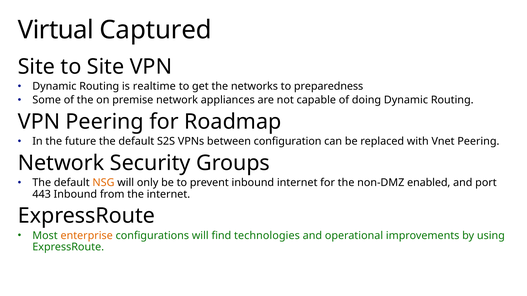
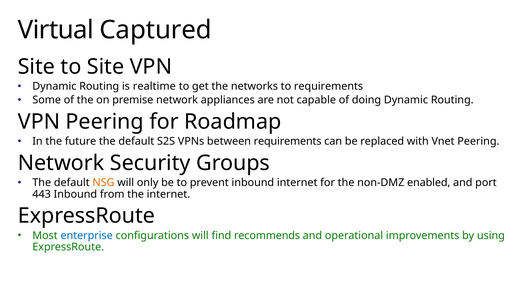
to preparedness: preparedness -> requirements (329, 86)
between configuration: configuration -> requirements (288, 142)
enterprise colour: orange -> blue (87, 236)
technologies: technologies -> recommends (267, 236)
